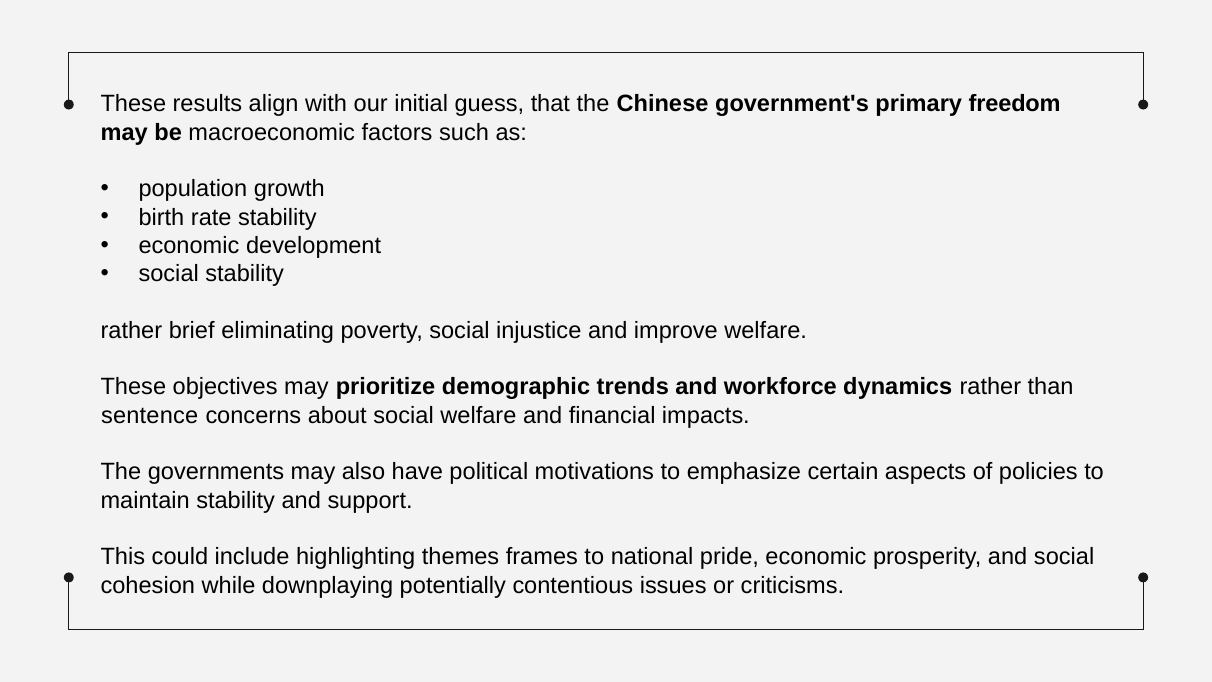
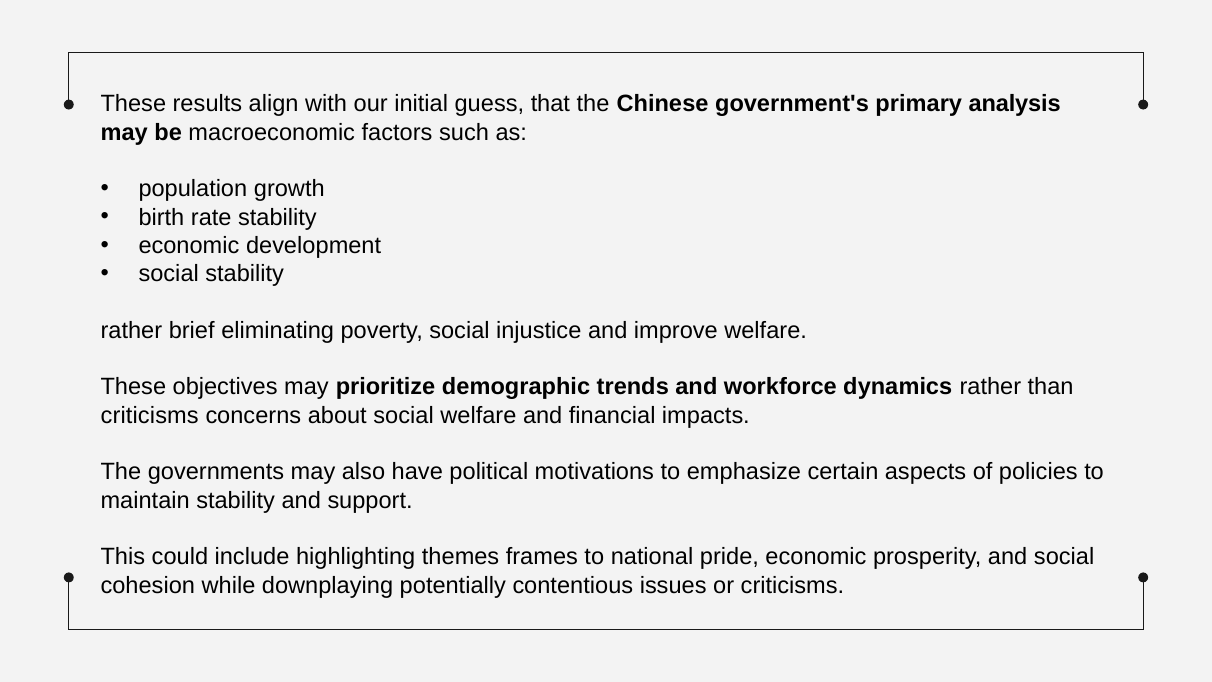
freedom: freedom -> analysis (1015, 104)
sentence: sentence -> criticisms (150, 415)
